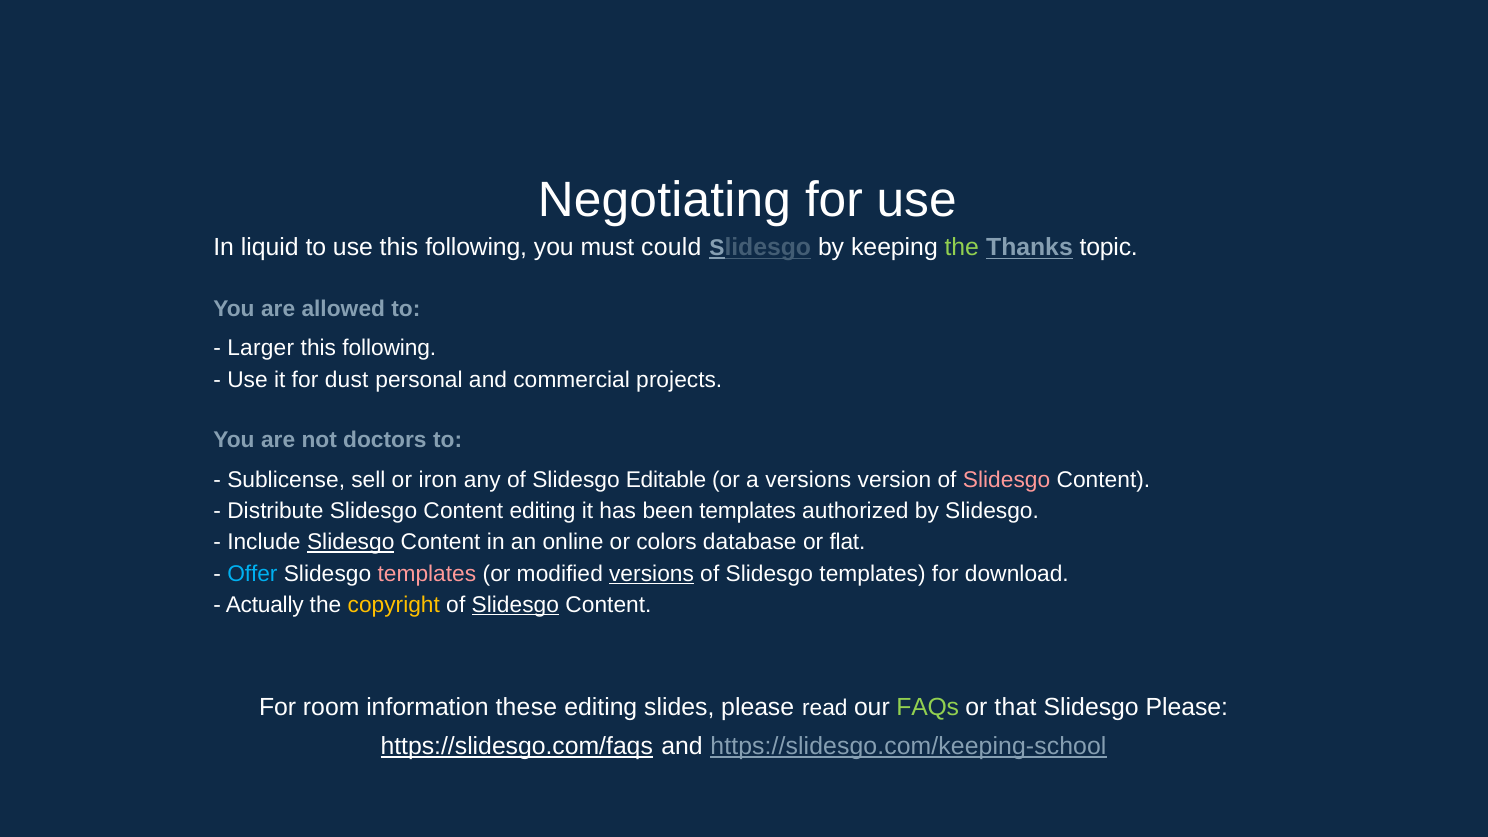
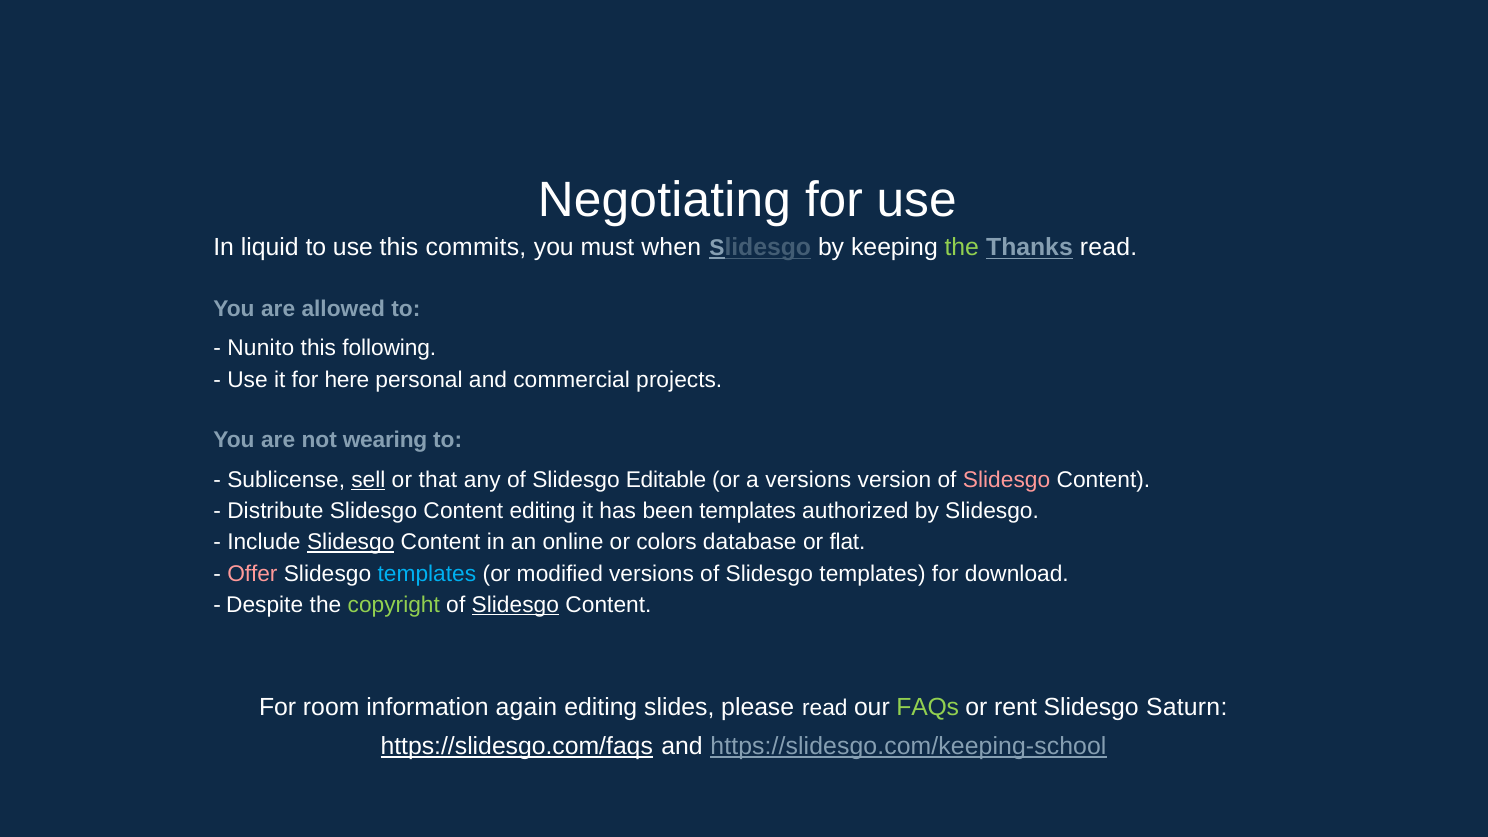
use this following: following -> commits (476, 247)
could: could -> when (671, 247)
Thanks topic: topic -> read (1109, 247)
Larger: Larger -> Nunito (261, 348)
dust: dust -> here (347, 380)
doctors: doctors -> wearing (385, 440)
sell underline: none -> present (368, 480)
iron: iron -> that (438, 480)
Offer colour: light blue -> pink (252, 574)
templates colour: pink -> light blue (427, 574)
versions underline: present -> none (652, 574)
Actually: Actually -> Despite (265, 605)
copyright colour: yellow -> light green (394, 605)
these: these -> again (526, 707)
that: that -> rent (1016, 707)
Slidesgo Please: Please -> Saturn (1187, 707)
